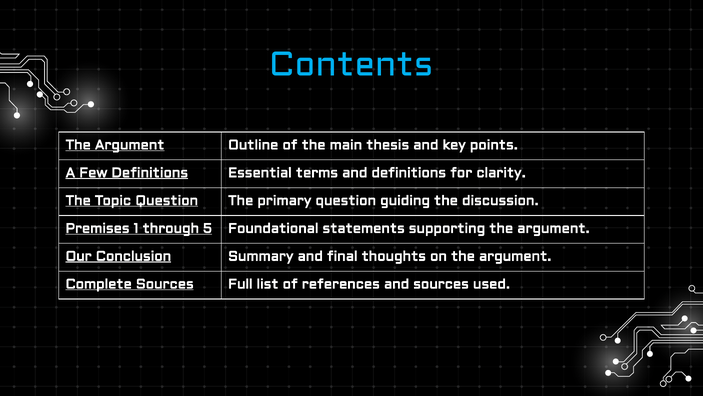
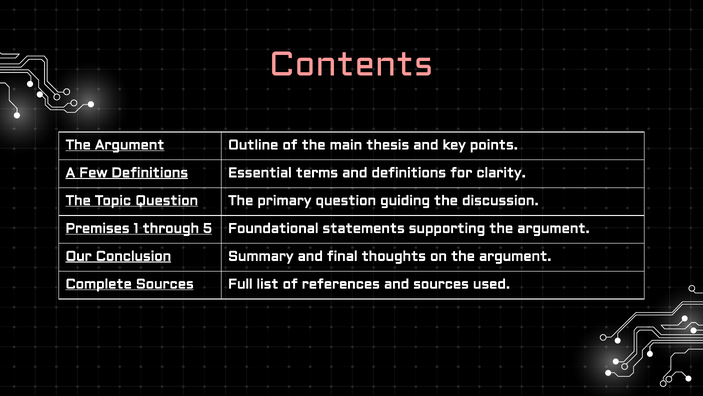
Contents colour: light blue -> pink (351, 64)
